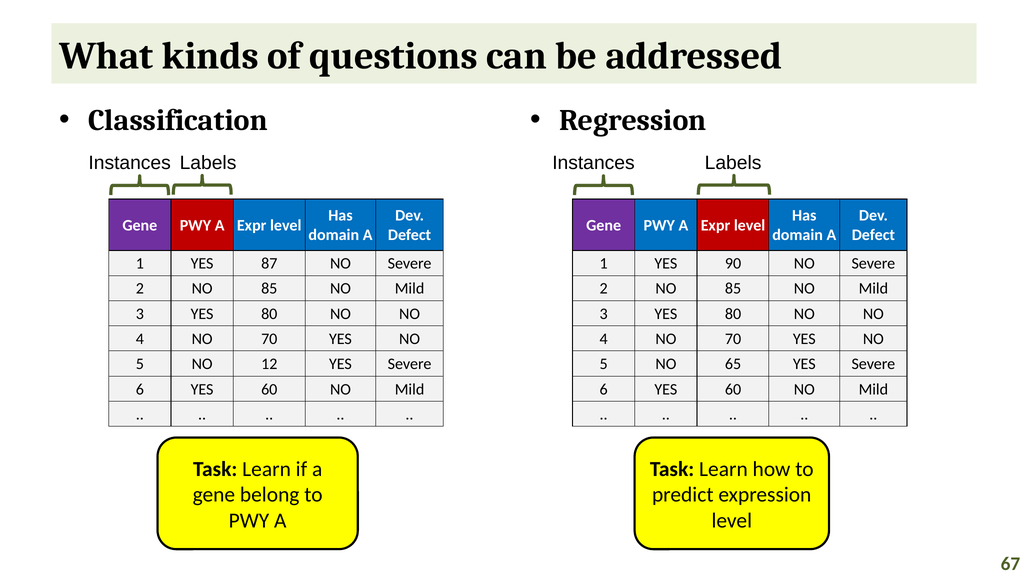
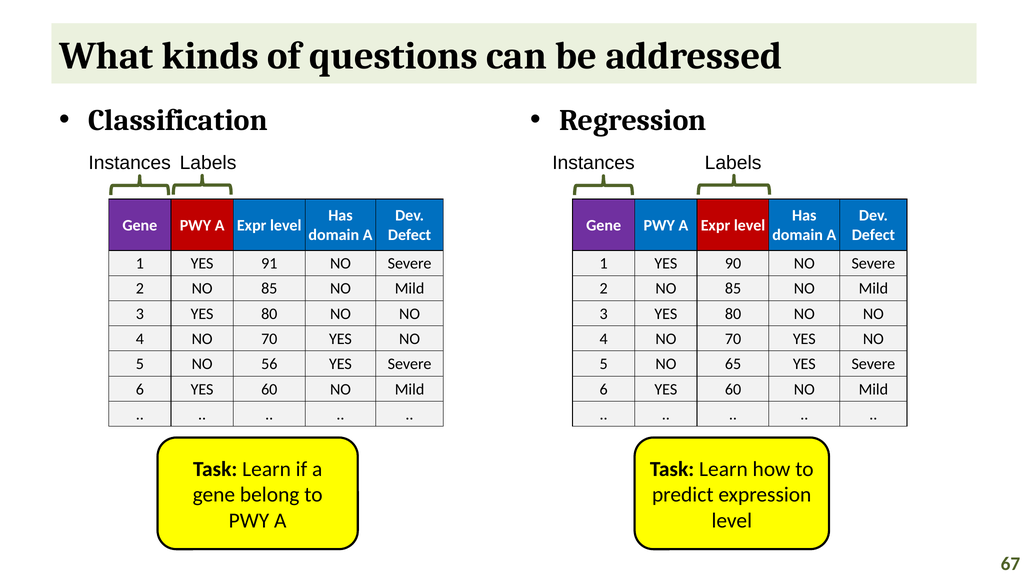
87: 87 -> 91 (269, 264)
12: 12 -> 56 (269, 364)
